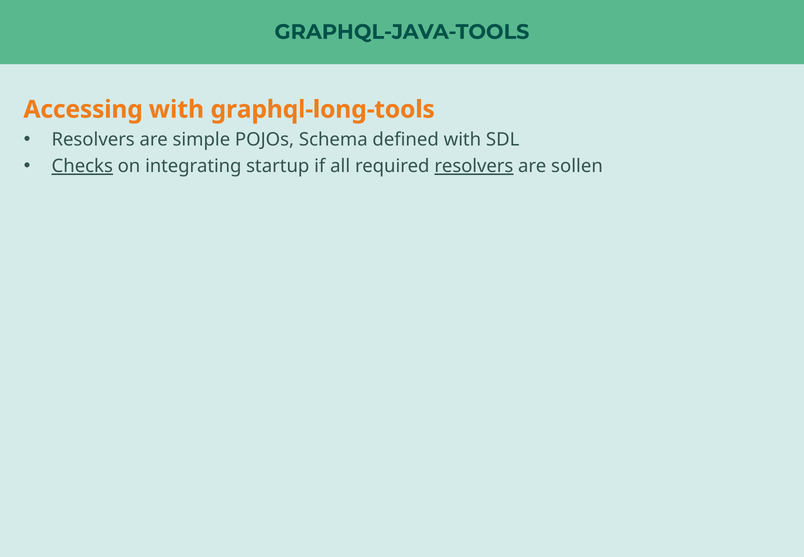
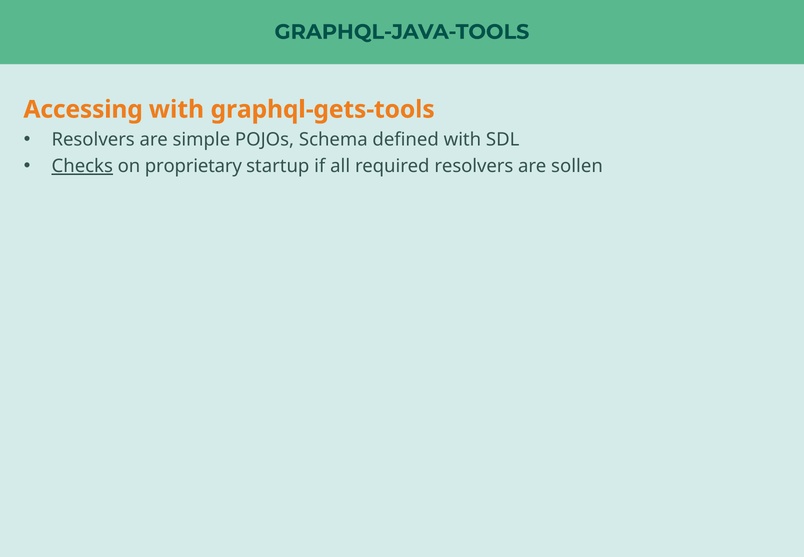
graphql-long-tools: graphql-long-tools -> graphql-gets-tools (323, 109)
integrating: integrating -> proprietary (193, 166)
resolvers underline: present -> none (474, 166)
